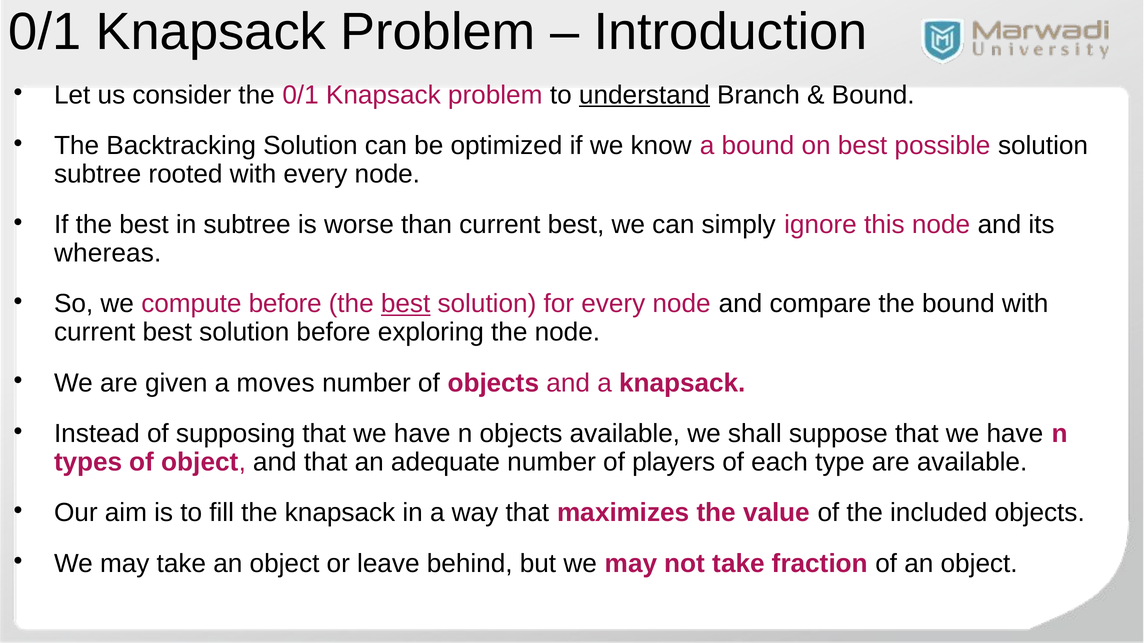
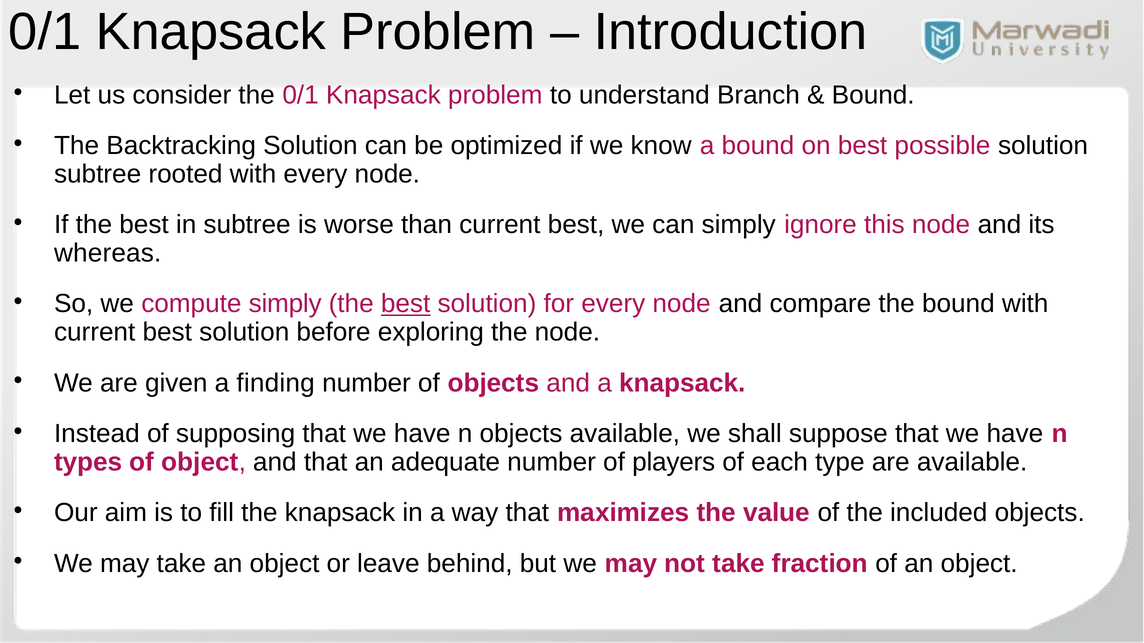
understand underline: present -> none (644, 95)
compute before: before -> simply (285, 304)
moves: moves -> finding (276, 383)
